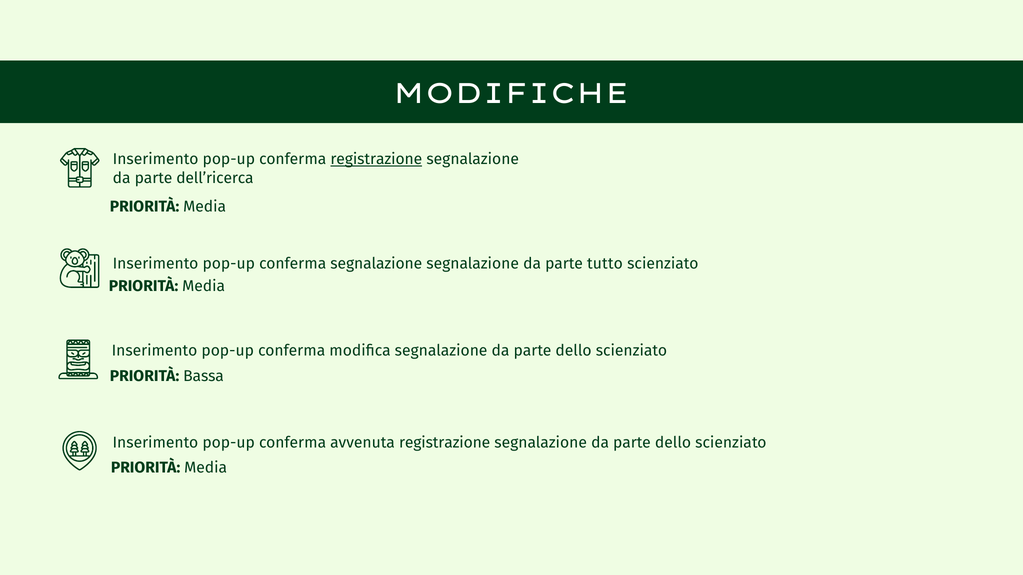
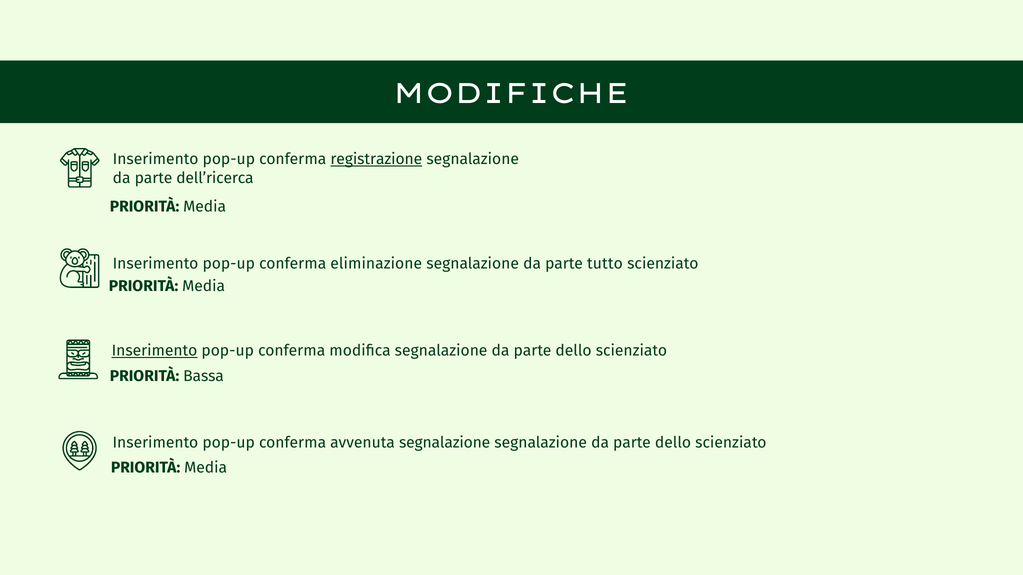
conferma segnalazione: segnalazione -> eliminazione (376, 264)
Inserimento underline: none -> present (155, 351)
avvenuta registrazione: registrazione -> segnalazione (445, 443)
